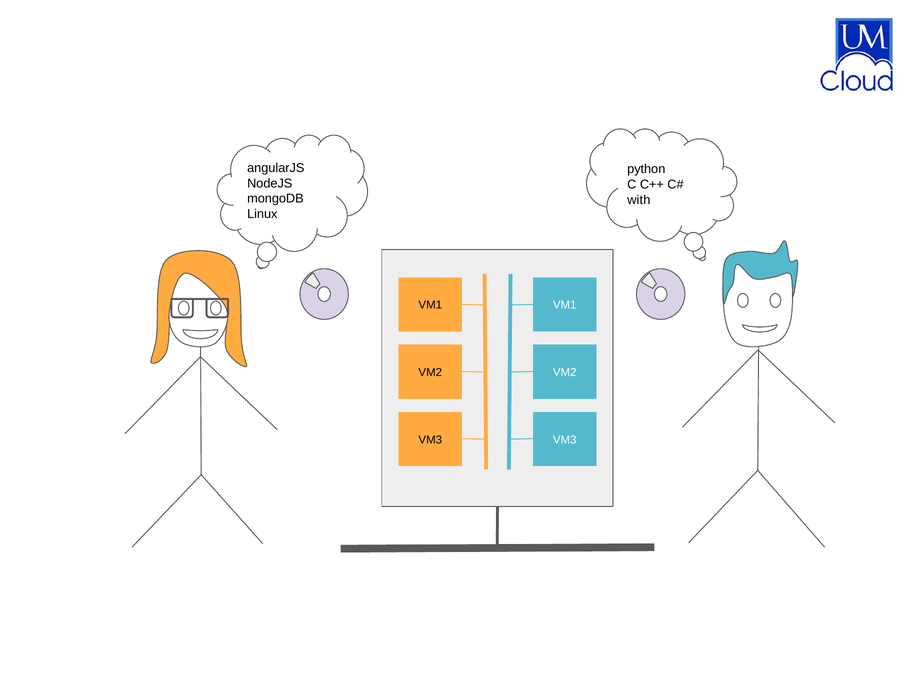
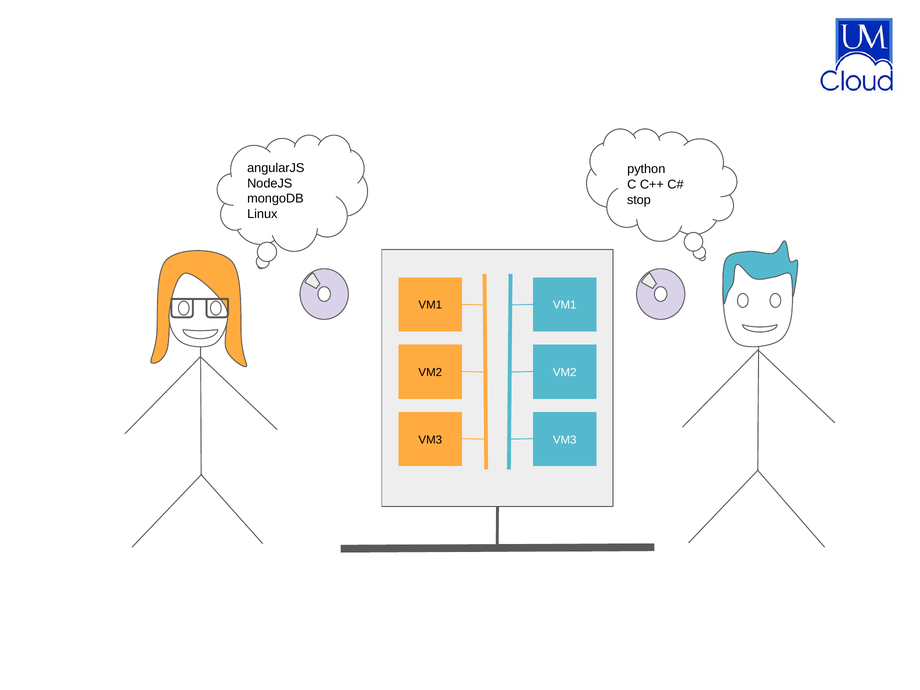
with: with -> stop (639, 200)
